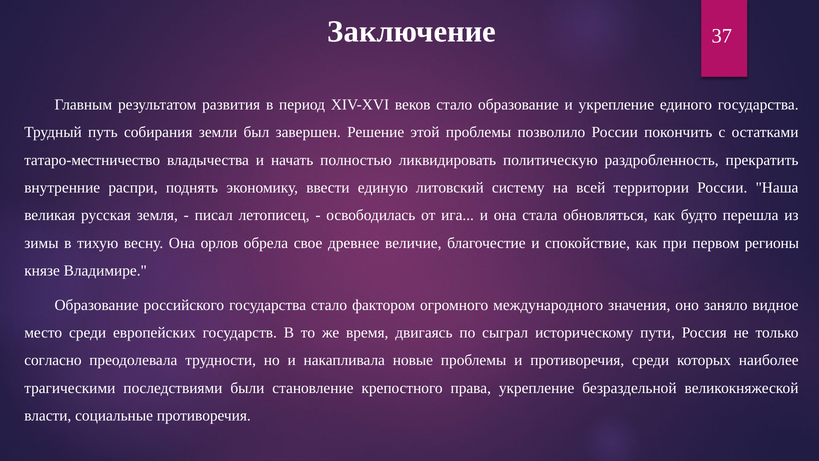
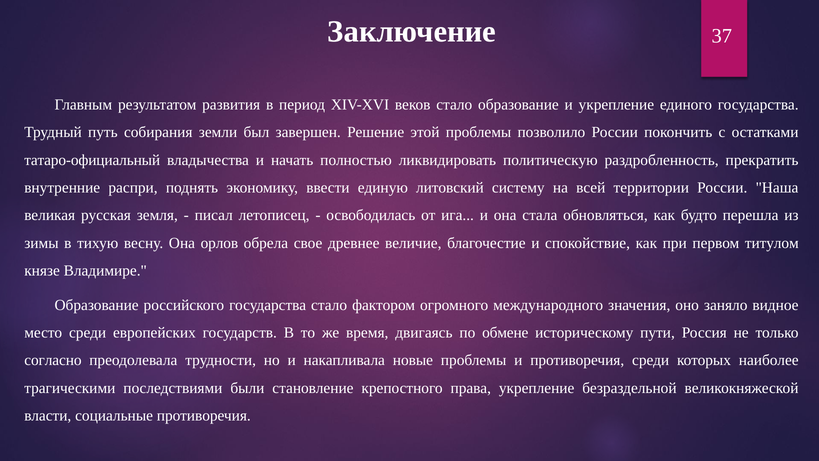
татаро-местничество: татаро-местничество -> татаро-официальный (92, 160)
регионы: регионы -> титулом (772, 243)
сыграл: сыграл -> обмене (505, 333)
